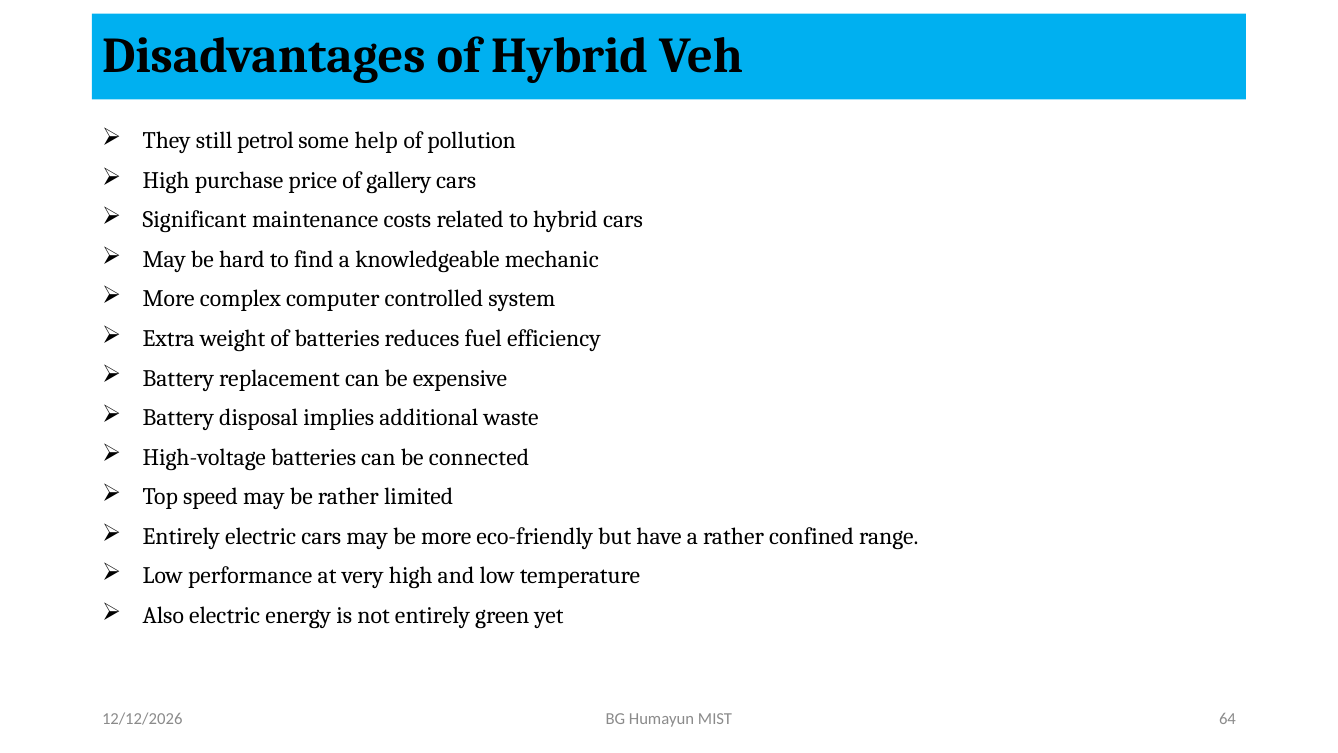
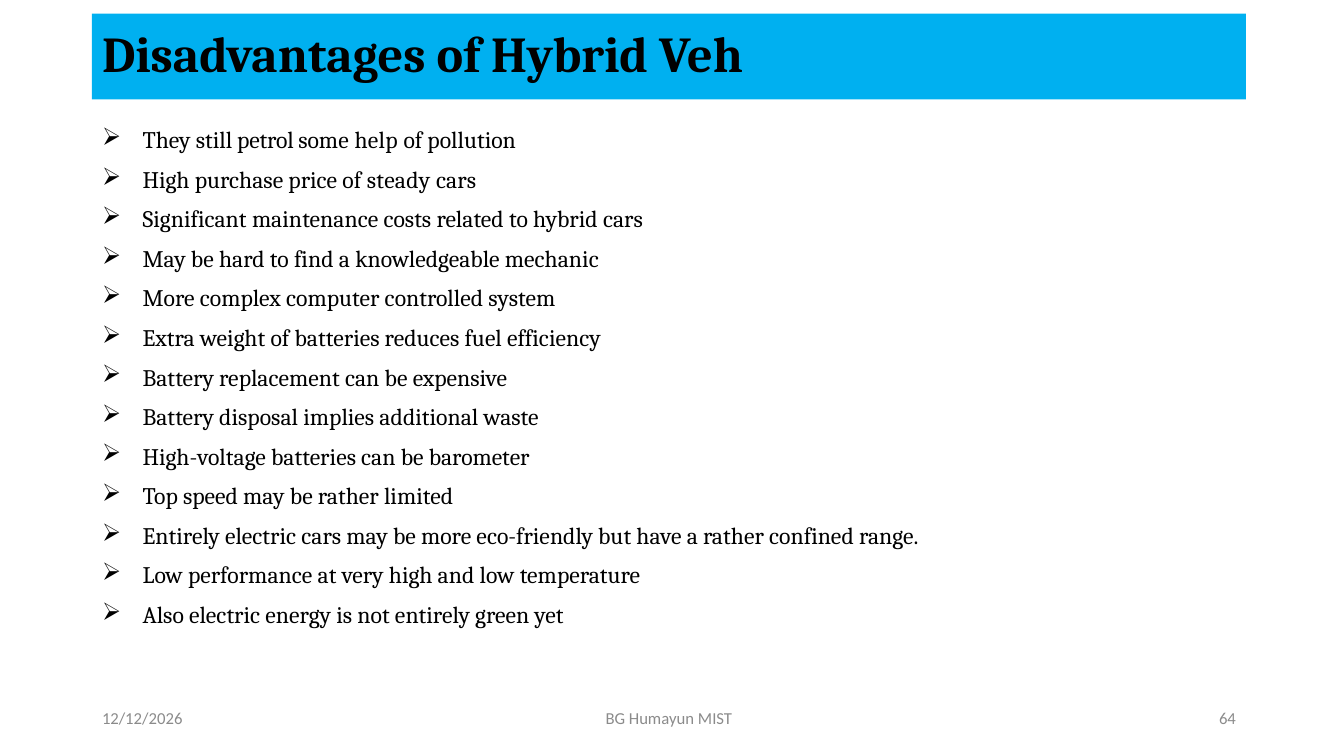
gallery: gallery -> steady (399, 180)
connected: connected -> barometer (479, 457)
